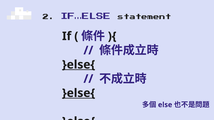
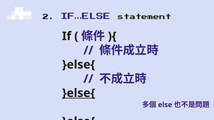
}else{ underline: present -> none (79, 65)
